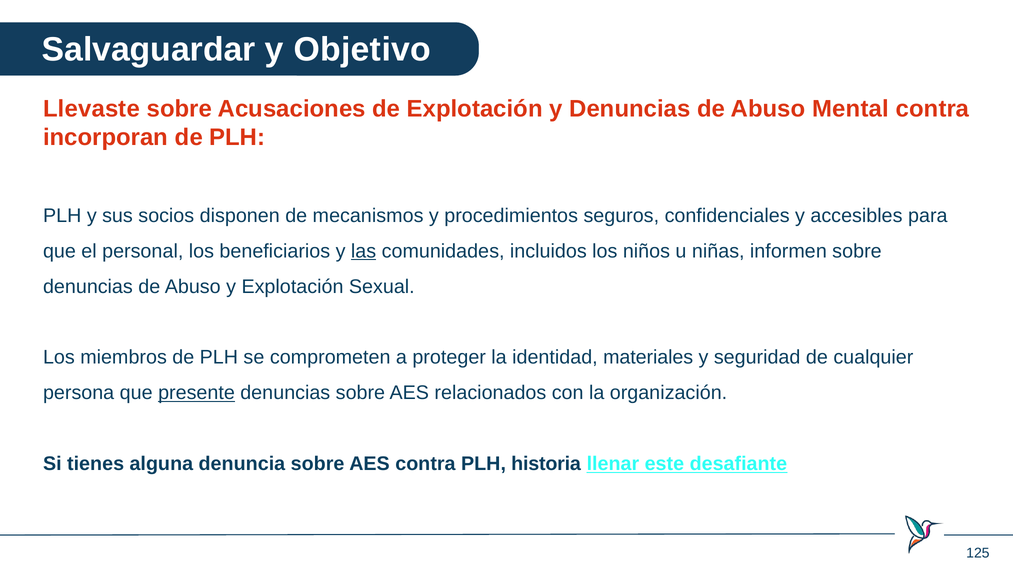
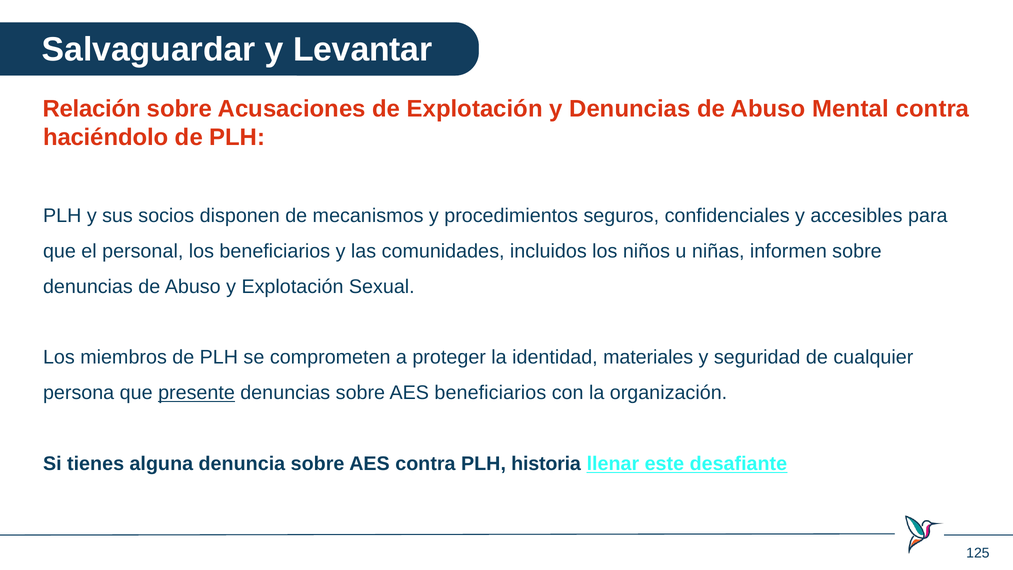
Objetivo: Objetivo -> Levantar (363, 50)
Llevaste: Llevaste -> Relación (92, 109)
incorporan: incorporan -> haciéndolo (106, 137)
las underline: present -> none (364, 251)
AES relacionados: relacionados -> beneficiarios (490, 393)
